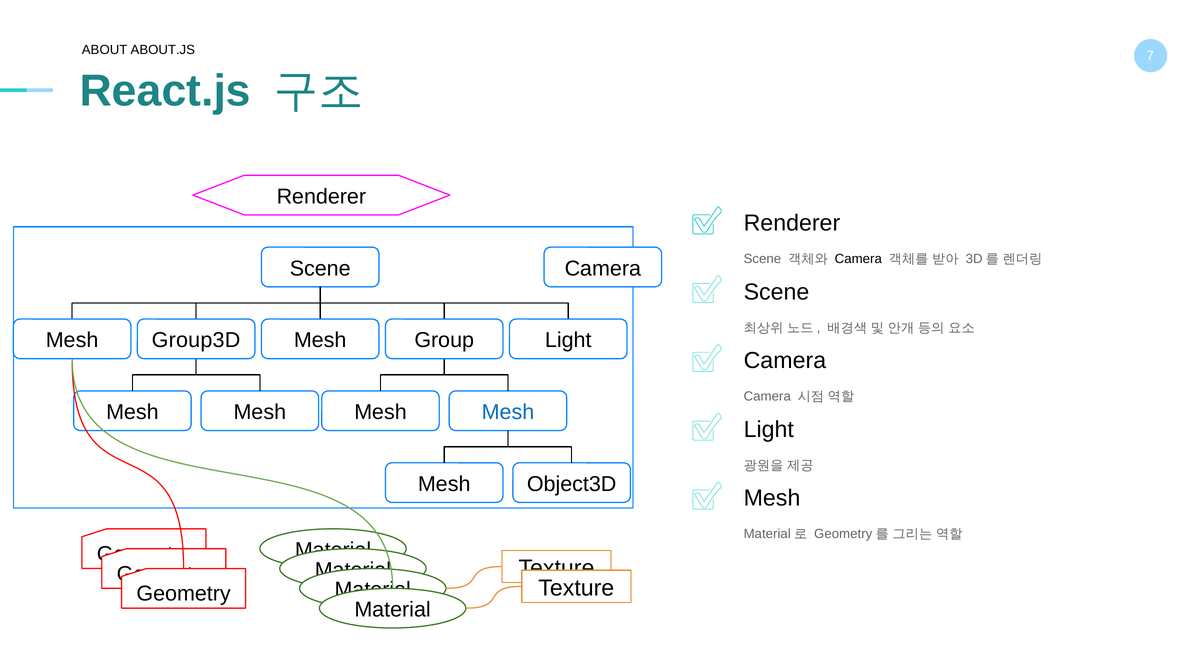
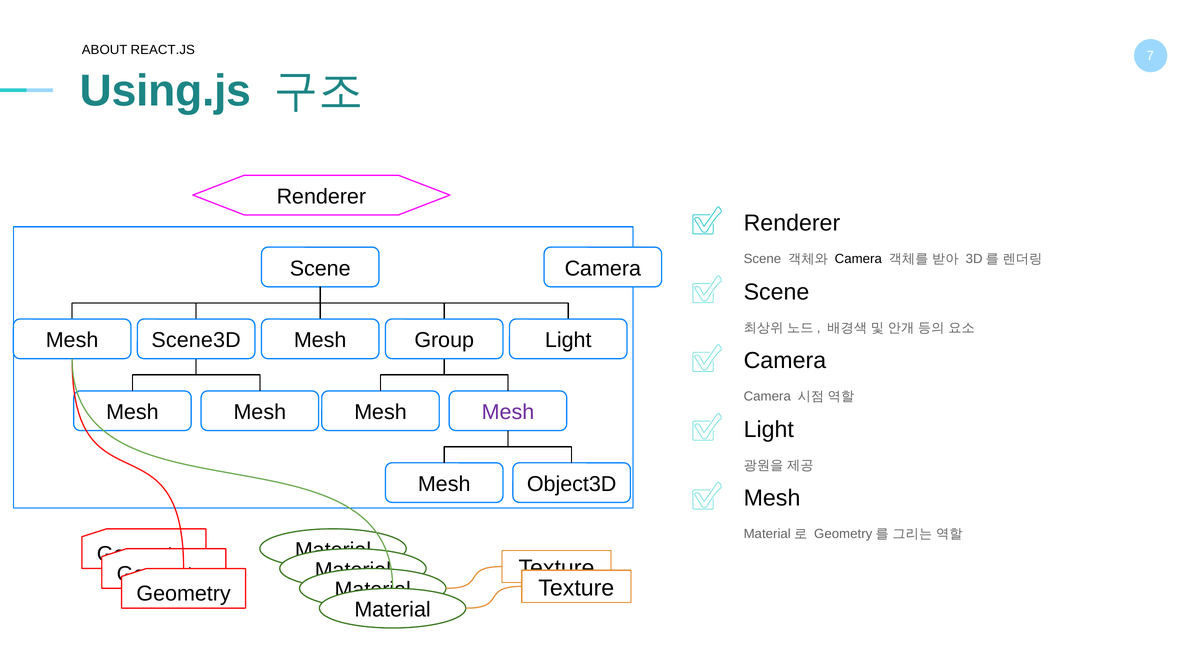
ABOUT.JS: ABOUT.JS -> REACT.JS (163, 50)
React.js: React.js -> Using.js (165, 91)
Group3D: Group3D -> Scene3D (196, 340)
Mesh colour: blue -> purple (508, 412)
